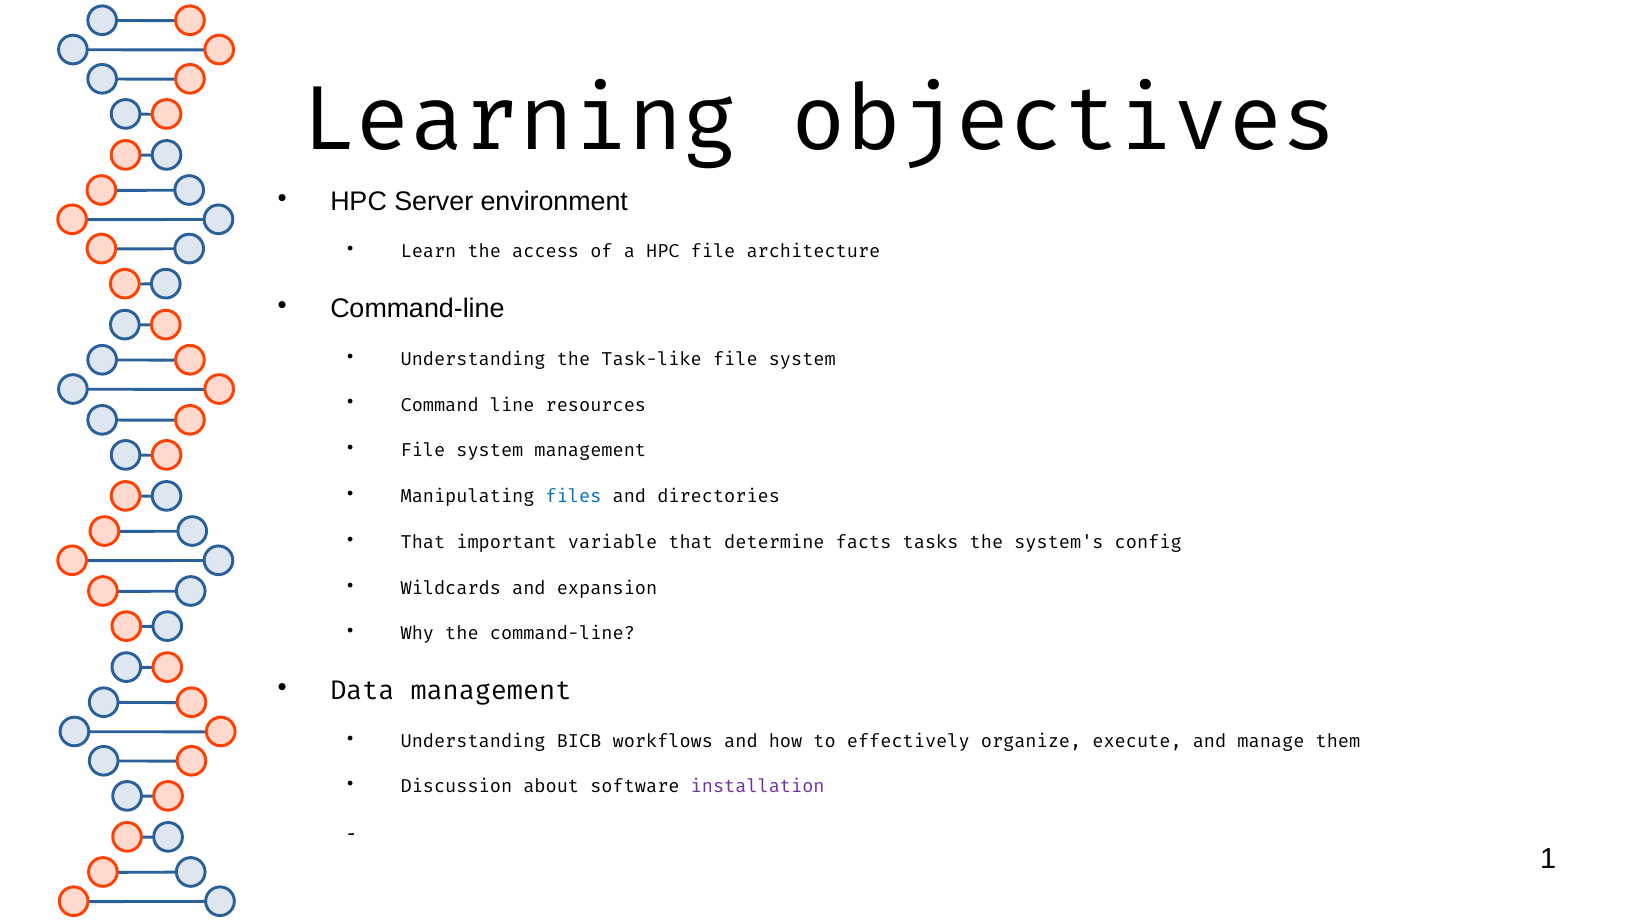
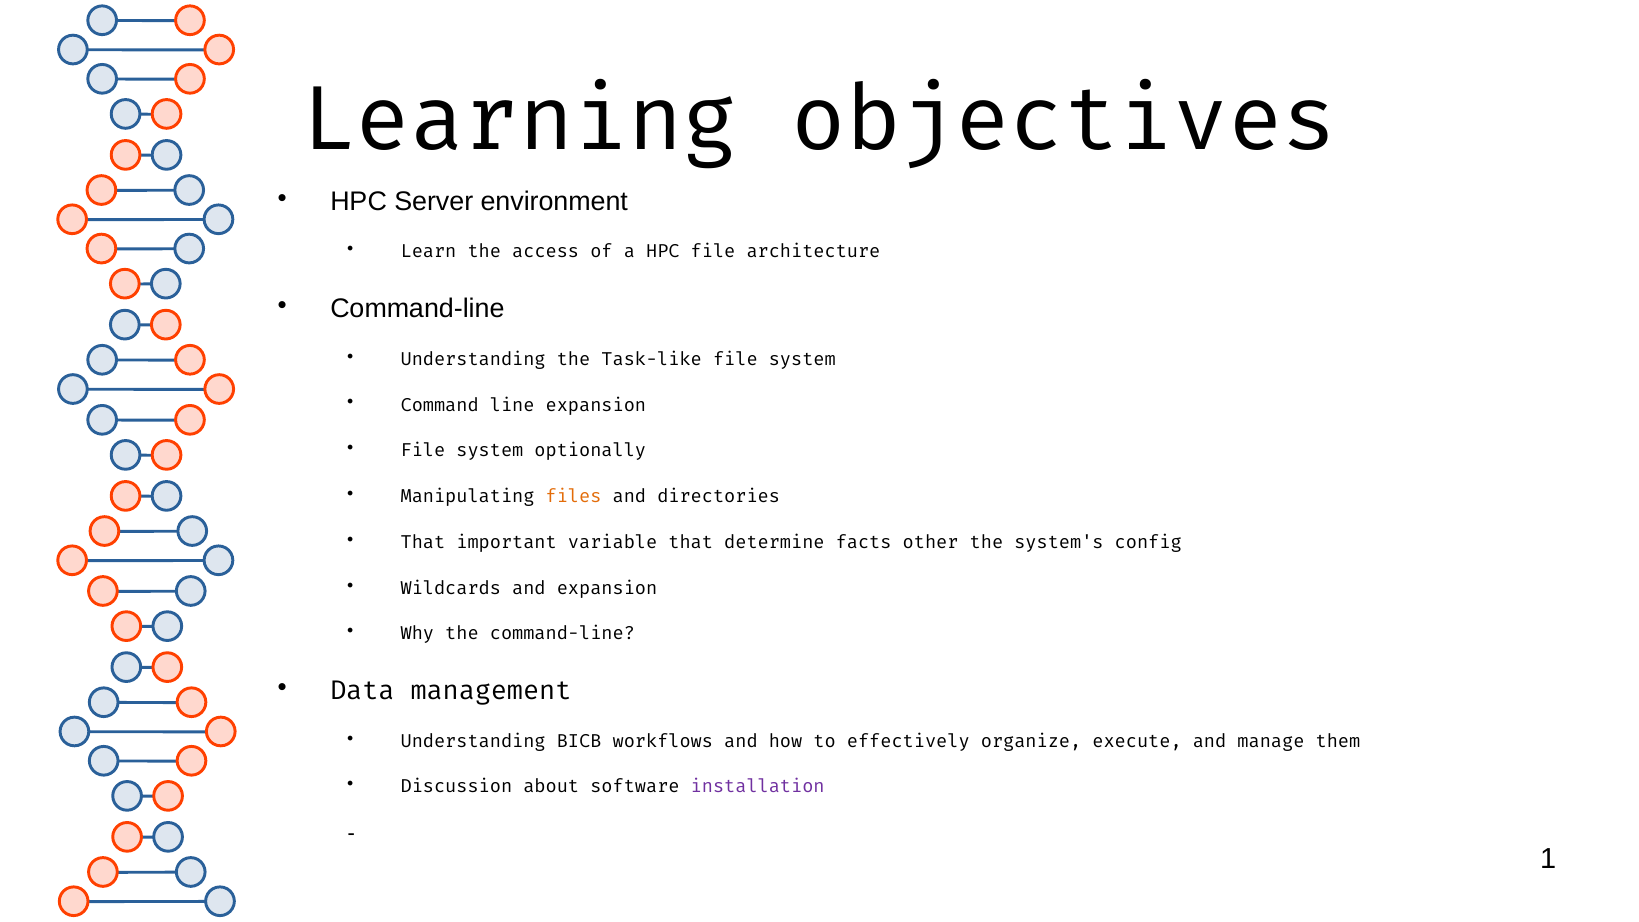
line resources: resources -> expansion (596, 405)
system management: management -> optionally (590, 451)
files colour: blue -> orange (574, 496)
tasks: tasks -> other (931, 542)
